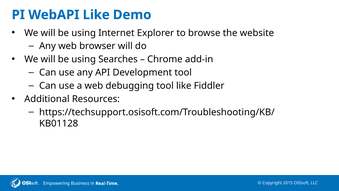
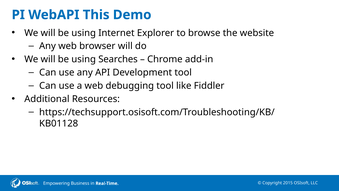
WebAPI Like: Like -> This (96, 15)
